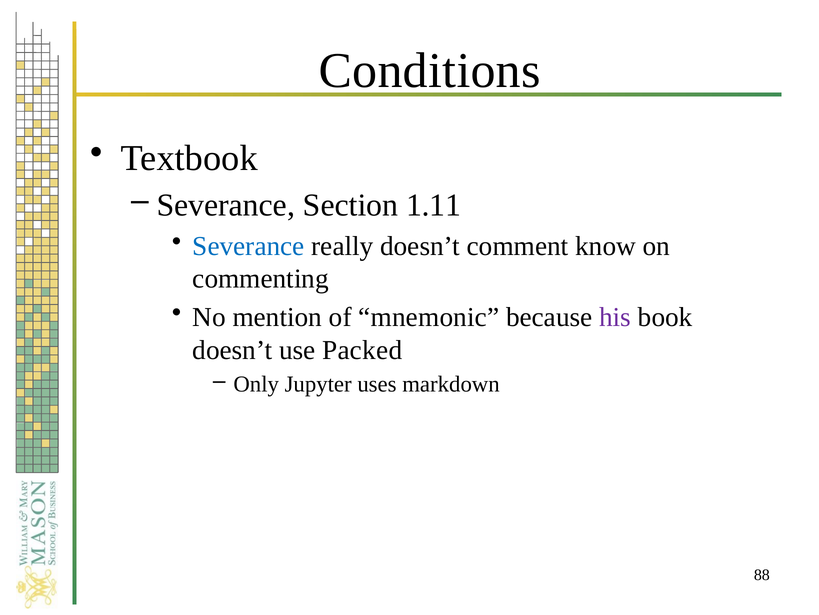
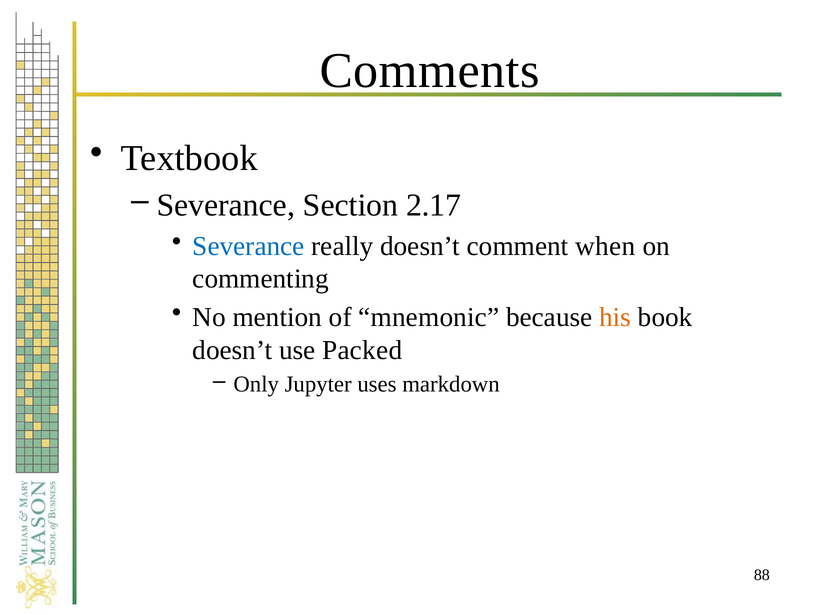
Conditions: Conditions -> Comments (430, 70)
1.11: 1.11 -> 2.17 (434, 205)
know: know -> when (605, 246)
his colour: purple -> orange (615, 317)
